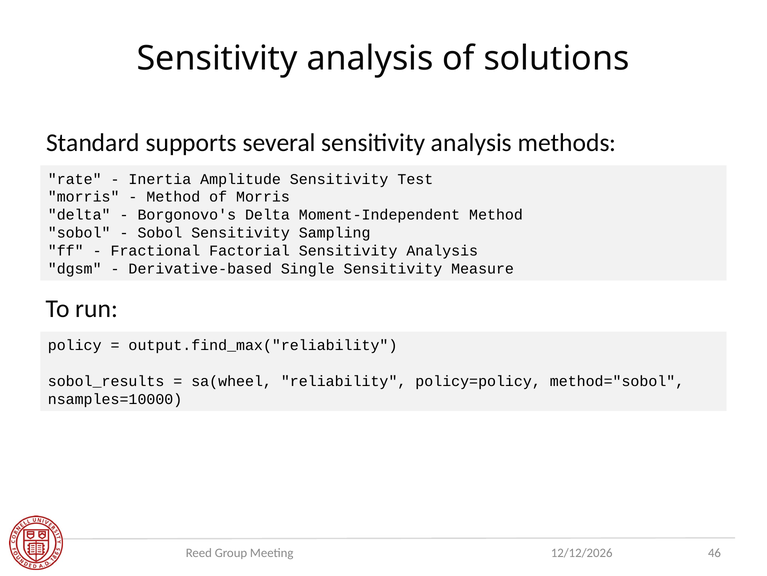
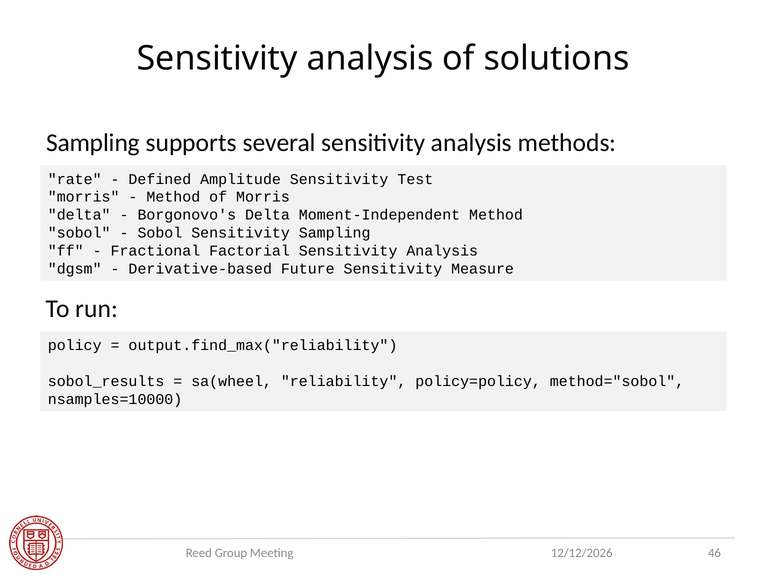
Standard: Standard -> Sampling (93, 142)
Inertia: Inertia -> Defined (160, 179)
Single: Single -> Future (308, 268)
